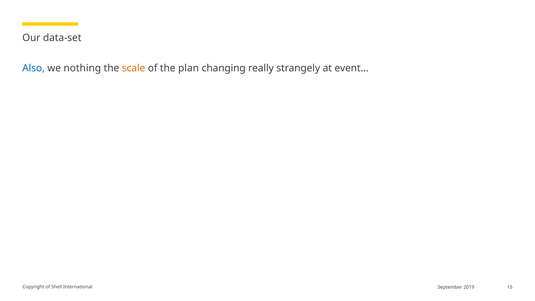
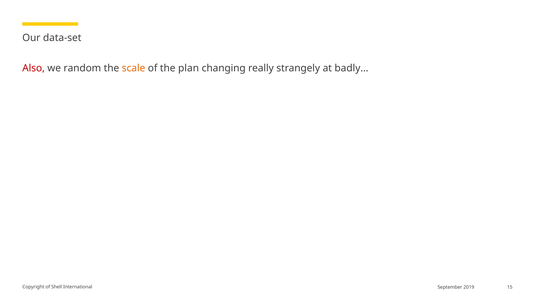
Also colour: blue -> red (34, 68)
nothing: nothing -> random (82, 68)
event…: event… -> badly… (351, 68)
